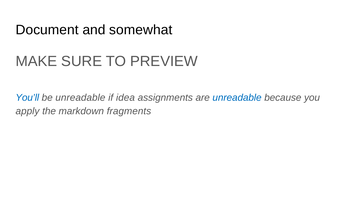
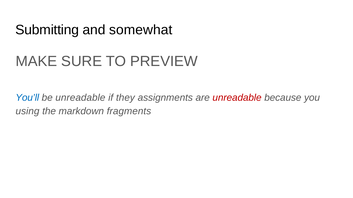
Document: Document -> Submitting (47, 30)
idea: idea -> they (125, 98)
unreadable colour: blue -> red (237, 98)
apply: apply -> using (28, 111)
